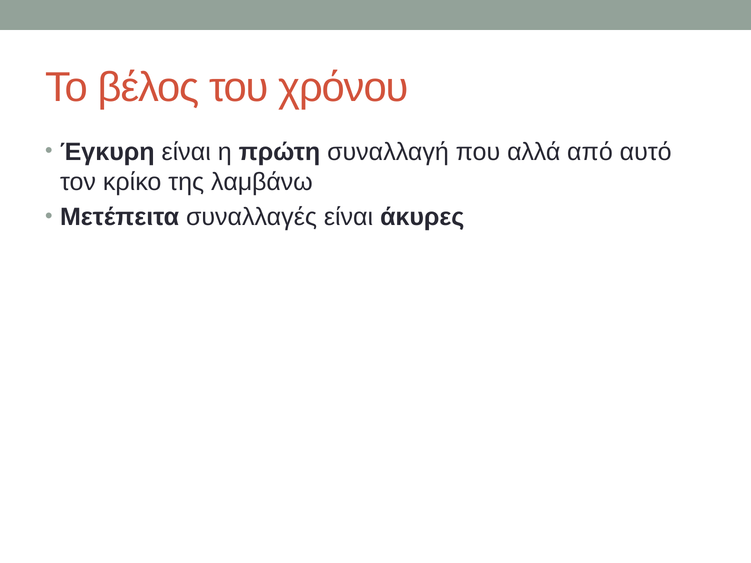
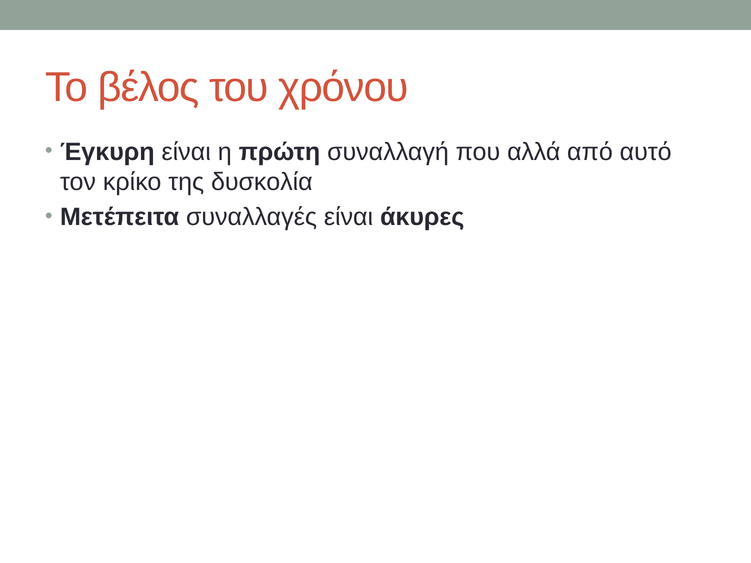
λαμβάνω: λαμβάνω -> δυσκολία (262, 182)
